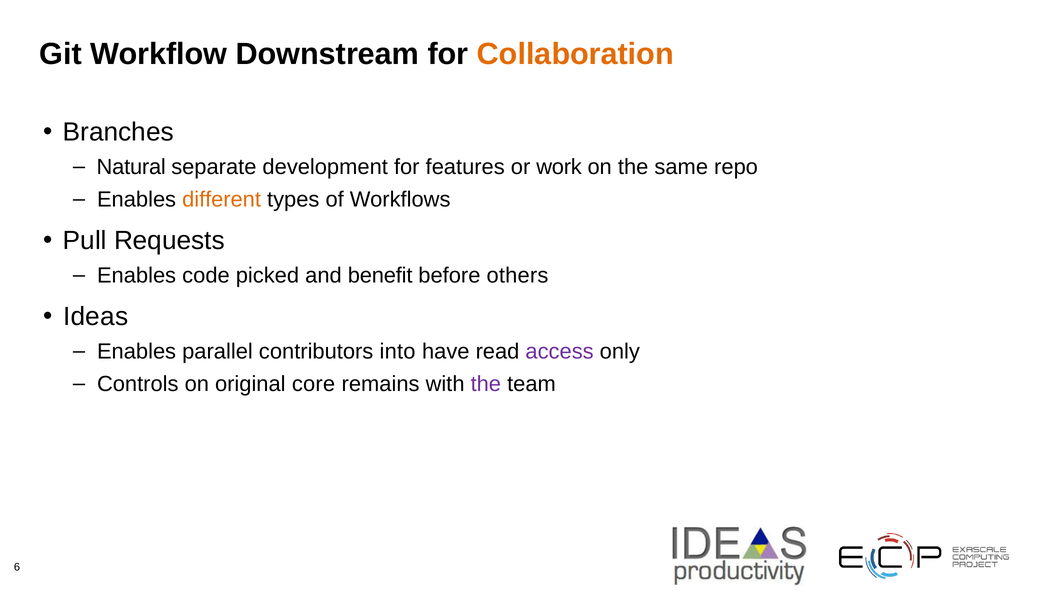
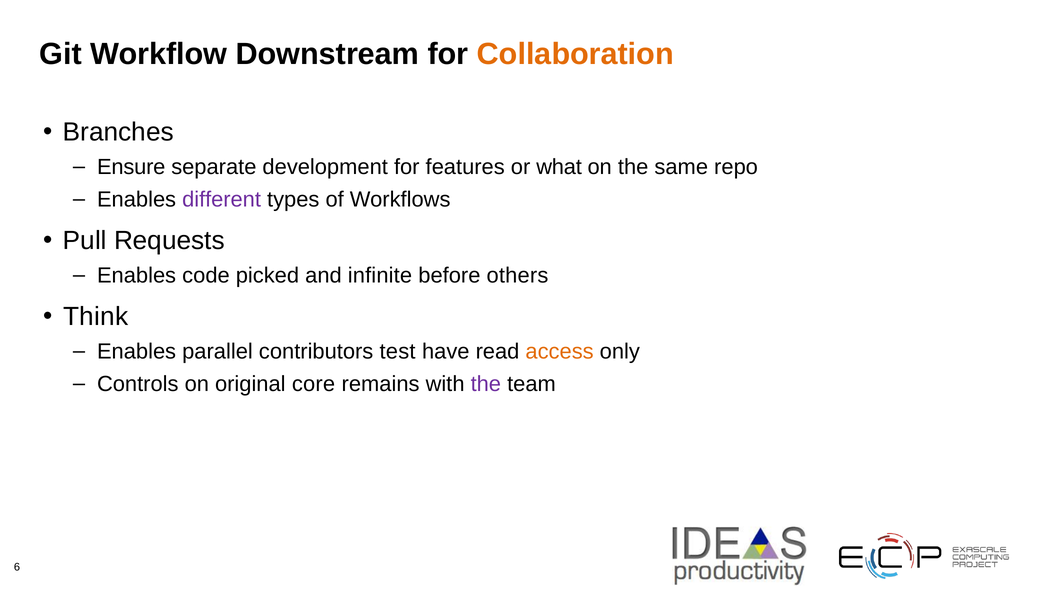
Natural: Natural -> Ensure (131, 167)
work: work -> what (559, 167)
different colour: orange -> purple (222, 199)
benefit: benefit -> infinite (380, 275)
Ideas: Ideas -> Think (96, 317)
into: into -> test (398, 351)
access colour: purple -> orange (560, 351)
